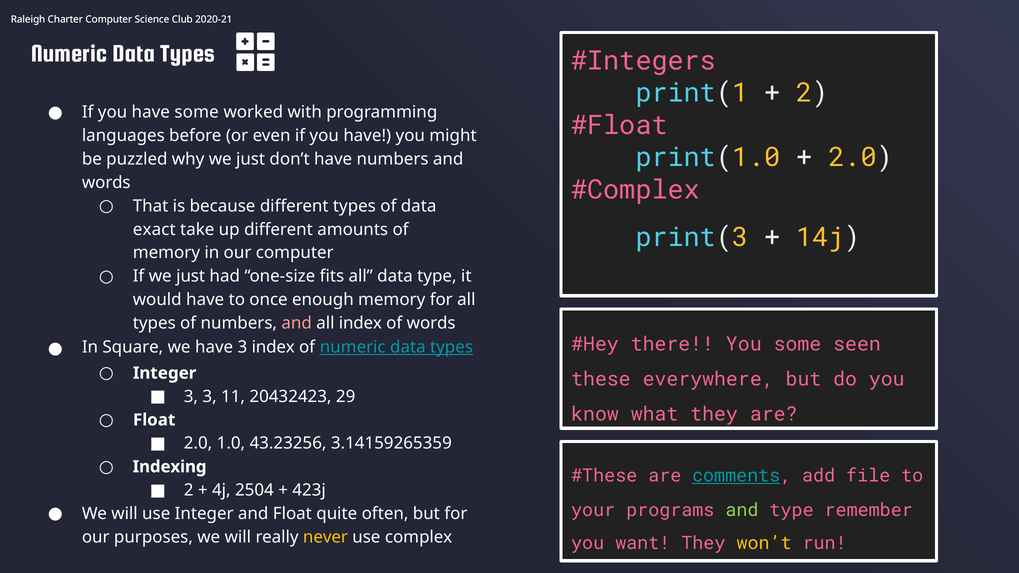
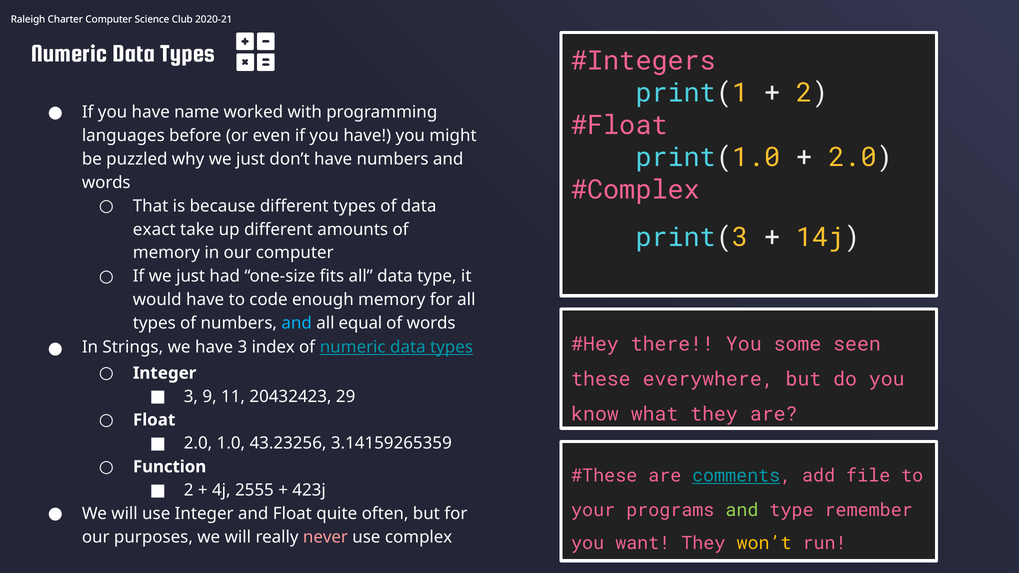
have some: some -> name (197, 112)
once: once -> code (269, 300)
and colour: pink -> light blue (297, 323)
all index: index -> equal (360, 323)
Square: Square -> Strings (133, 347)
3 3: 3 -> 9 (210, 397)
Indexing: Indexing -> Function (170, 467)
2504: 2504 -> 2555 (254, 490)
never colour: yellow -> pink (325, 537)
